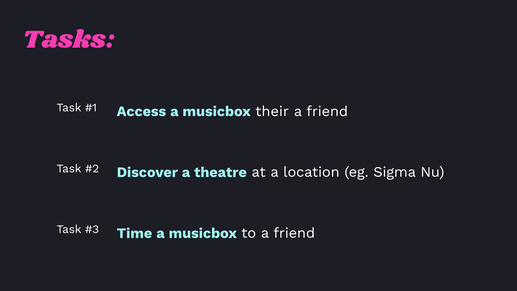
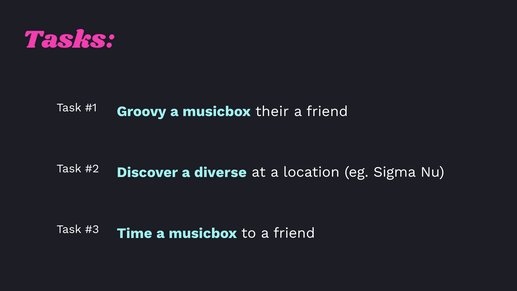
Access: Access -> Groovy (141, 111)
theatre: theatre -> diverse (220, 172)
